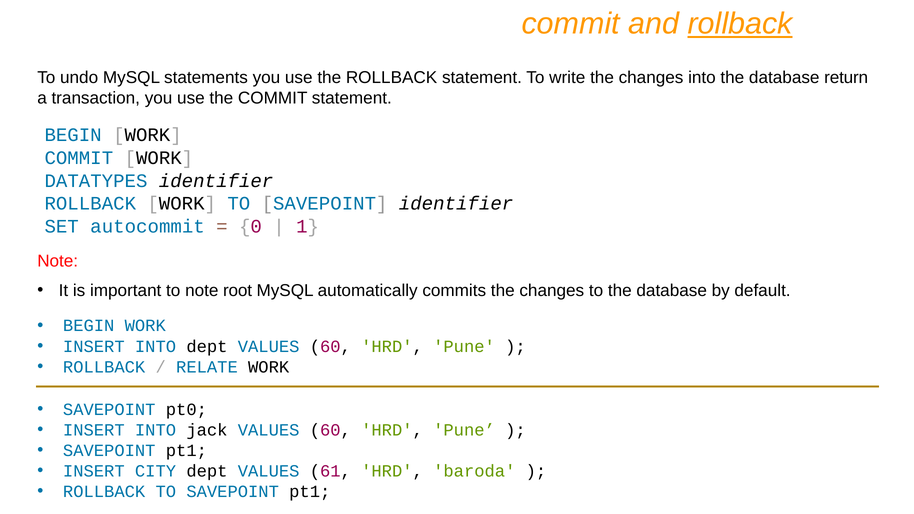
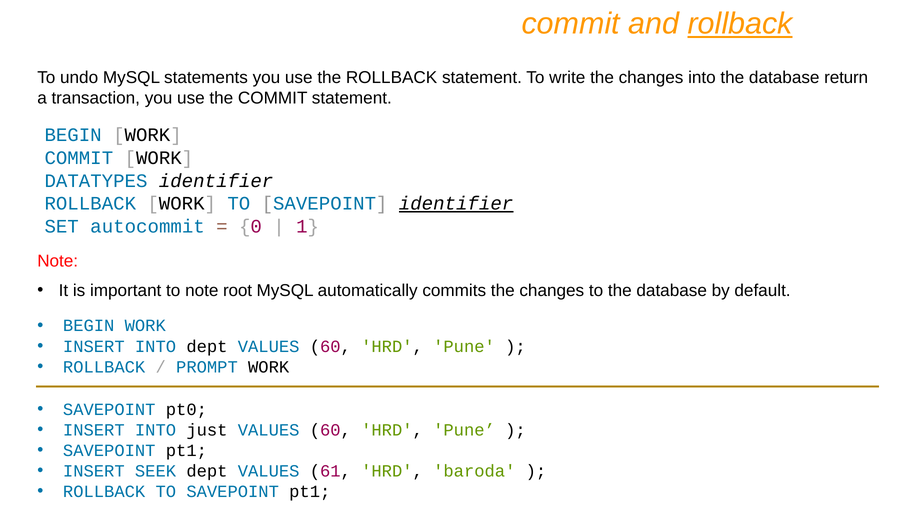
identifier underline: none -> present (456, 204)
RELATE: RELATE -> PROMPT (207, 367)
jack: jack -> just (207, 430)
CITY: CITY -> SEEK (156, 471)
